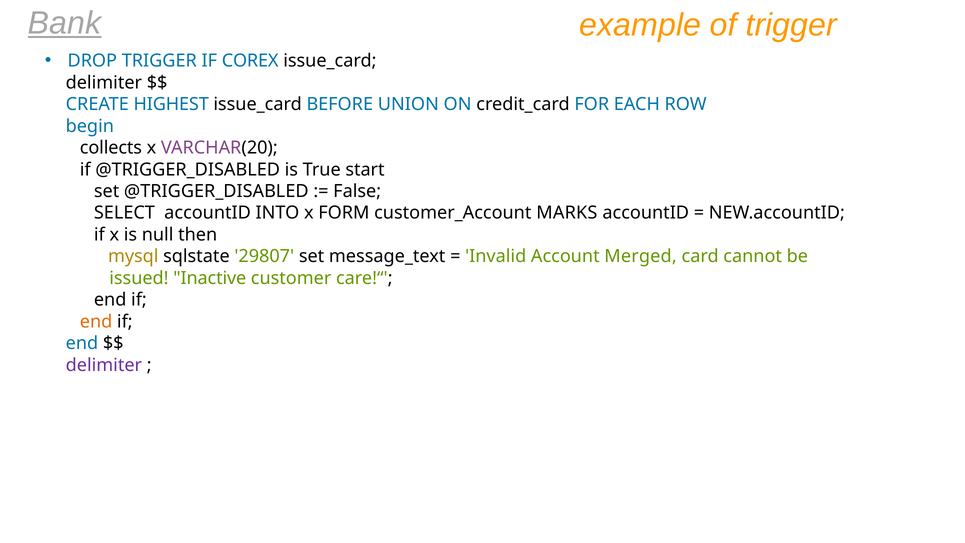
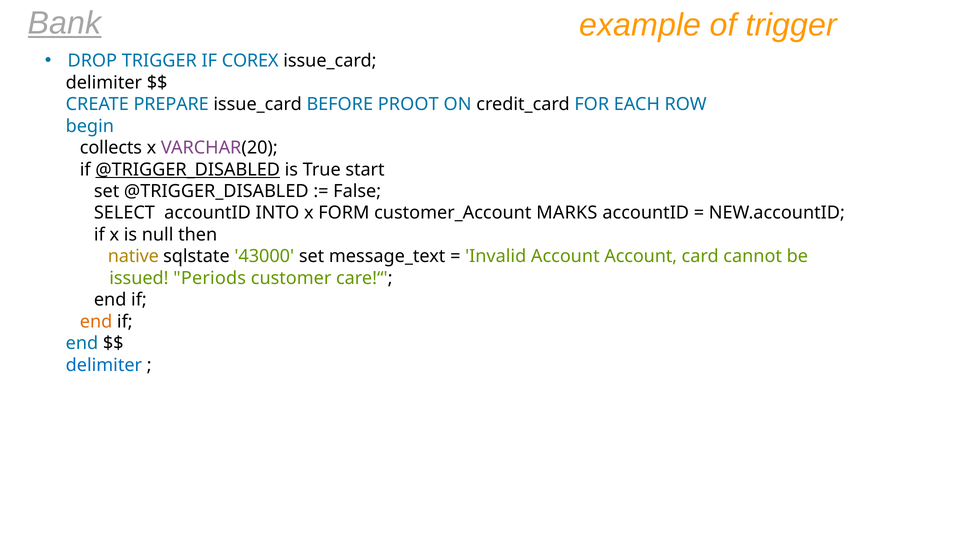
HIGHEST: HIGHEST -> PREPARE (171, 104)
UNION: UNION -> PROOT (408, 104)
@TRIGGER_DISABLED underline: none -> present (188, 170)
mysql: mysql -> native (133, 256)
29807: 29807 -> 43000 (264, 256)
Account Merged: Merged -> Account (641, 256)
Inactive: Inactive -> Periods (210, 278)
delimiter colour: purple -> blue (104, 365)
